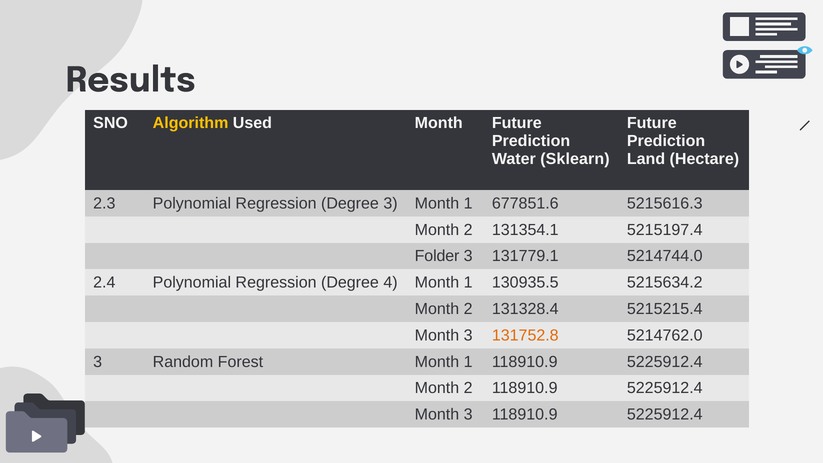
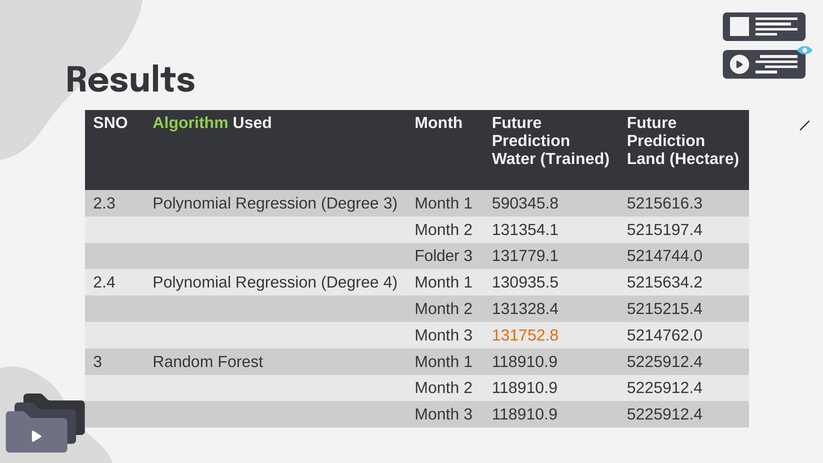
Algorithm colour: yellow -> light green (191, 123)
Sklearn: Sklearn -> Trained (575, 159)
677851.6: 677851.6 -> 590345.8 (525, 203)
